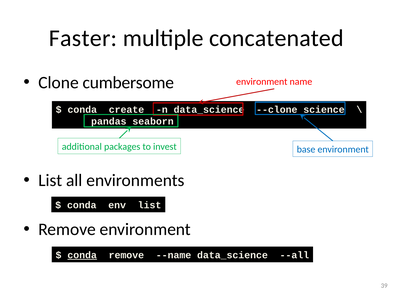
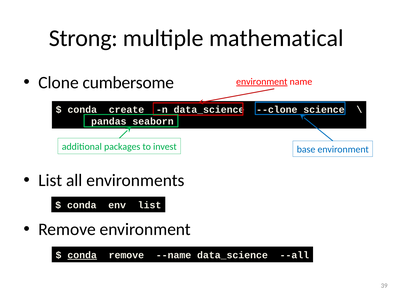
Faster: Faster -> Strong (83, 38)
concatenated: concatenated -> mathematical (276, 38)
environment underline: none -> present (262, 82)
